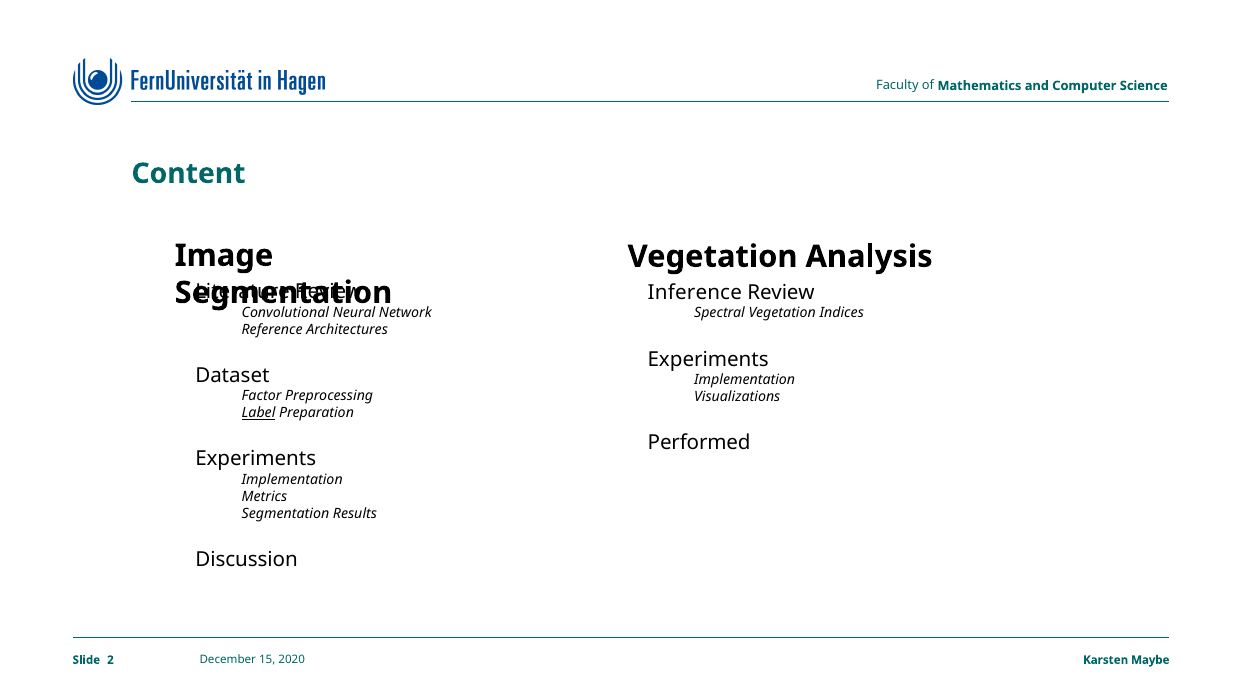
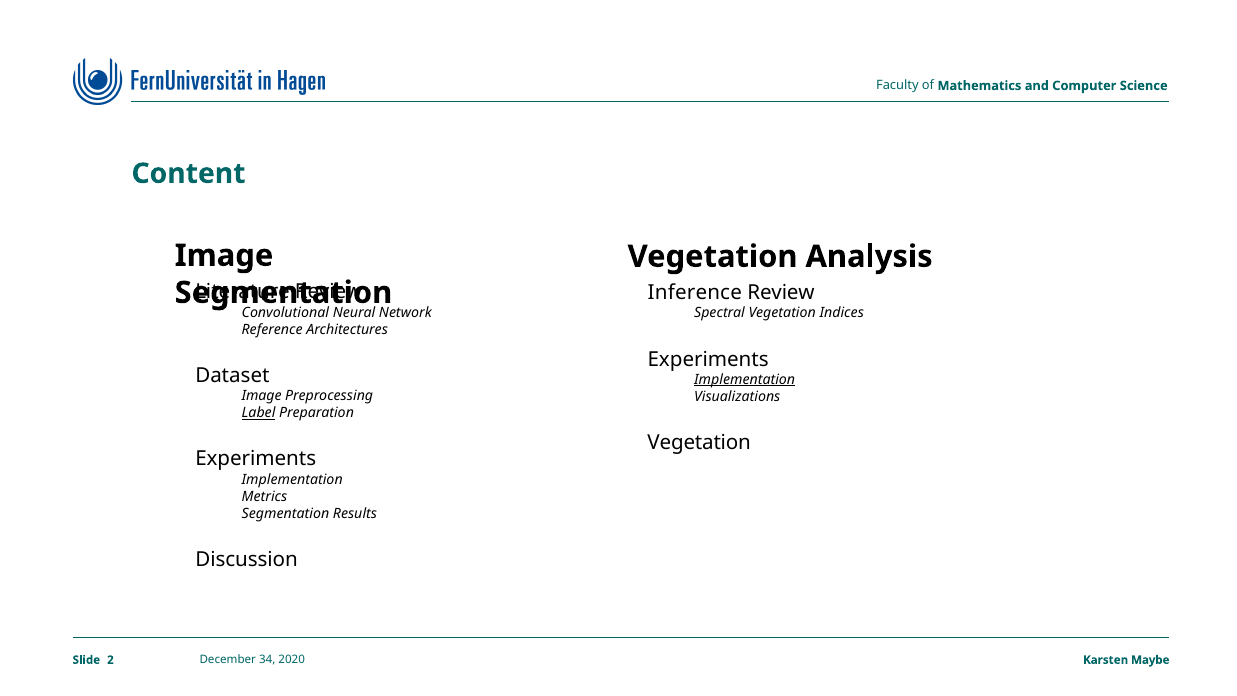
Implementation underline: none -> present (745, 380)
Factor: Factor -> Image (262, 396)
Performed: Performed -> Vegetation (699, 443)
15: 15 -> 34 (267, 660)
